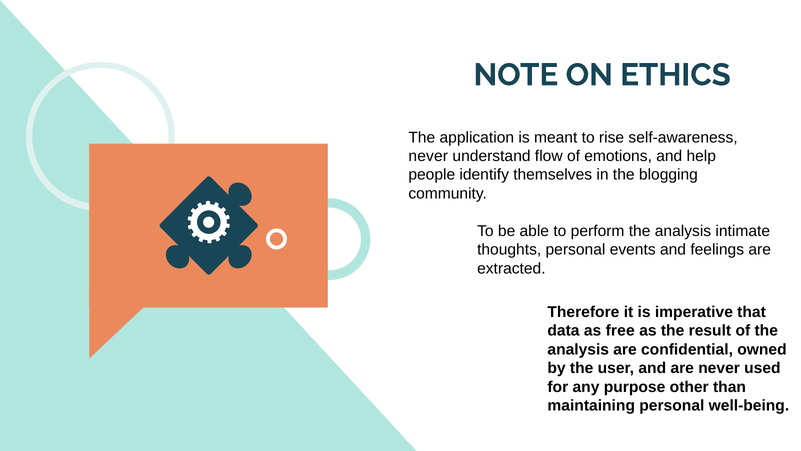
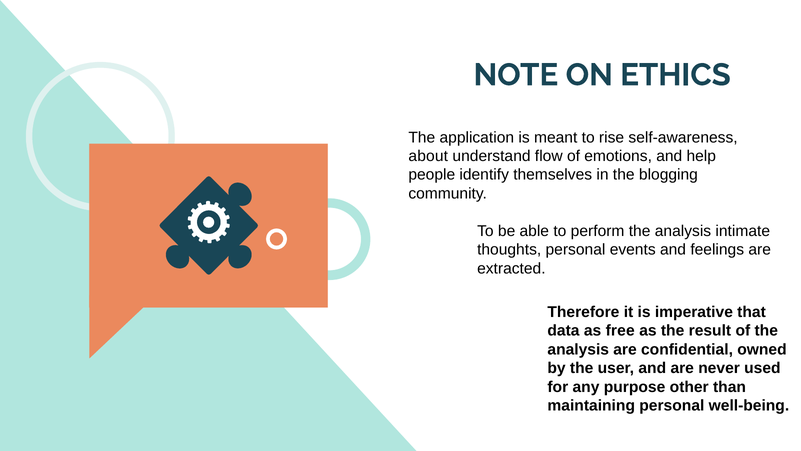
never: never -> about (428, 156)
